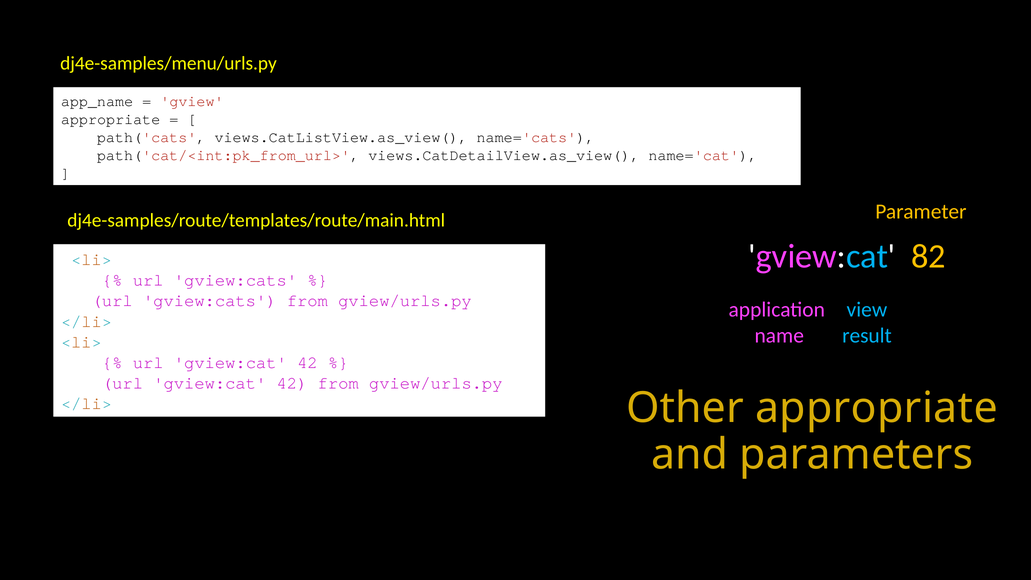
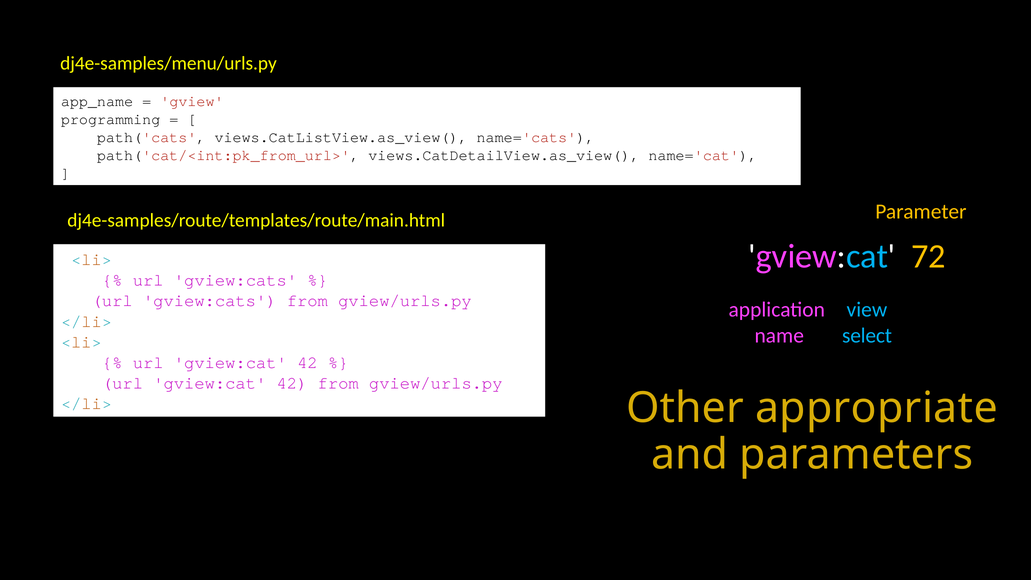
appropriate: appropriate -> programming (111, 119)
82: 82 -> 72 (928, 256)
result: result -> select (867, 336)
